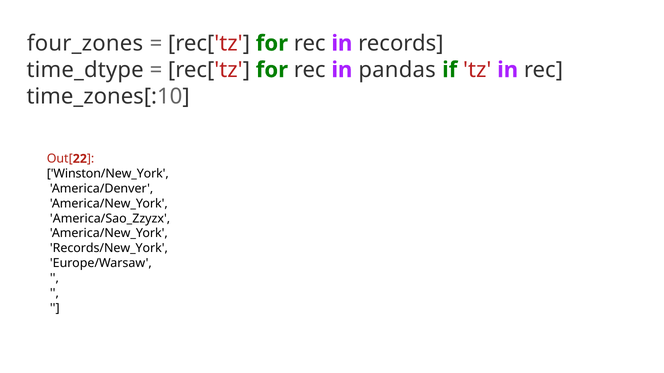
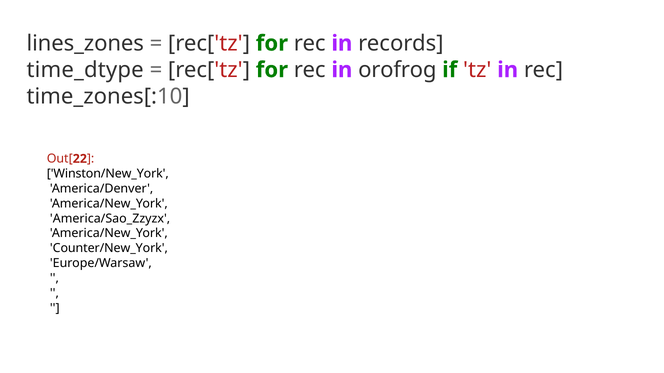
four_zones: four_zones -> lines_zones (85, 43)
pandas: pandas -> orofrog (397, 70)
Records/New_York: Records/New_York -> Counter/New_York (109, 249)
